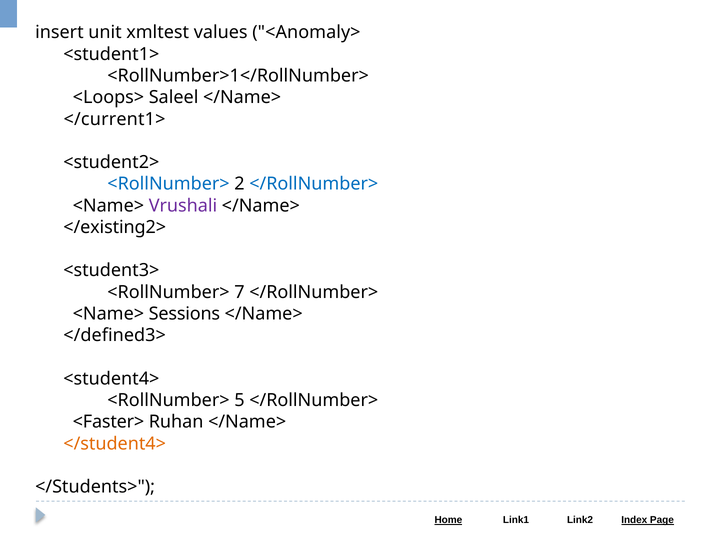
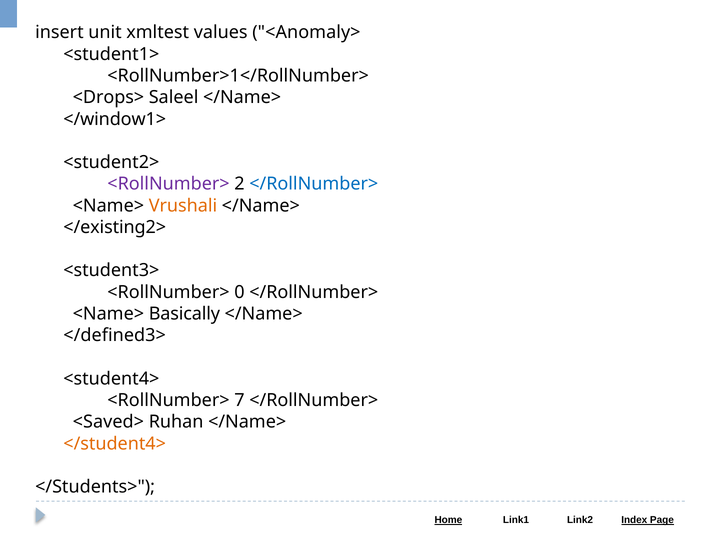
<Loops>: <Loops> -> <Drops> (108, 97)
</current1>: </current1> -> </window1> (115, 119)
<RollNumber> colour: blue -> purple (168, 184)
Vrushali colour: purple -> orange (183, 206)
7: 7 -> 0 (239, 292)
Sessions: Sessions -> Basically (184, 314)
5: 5 -> 7 (239, 400)
<Faster>: <Faster> -> <Saved> (108, 422)
